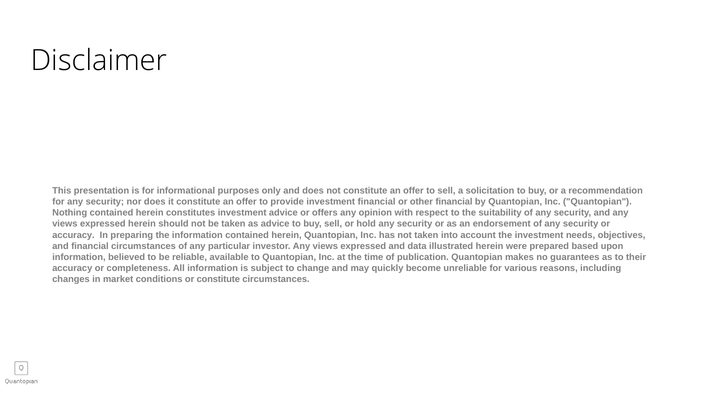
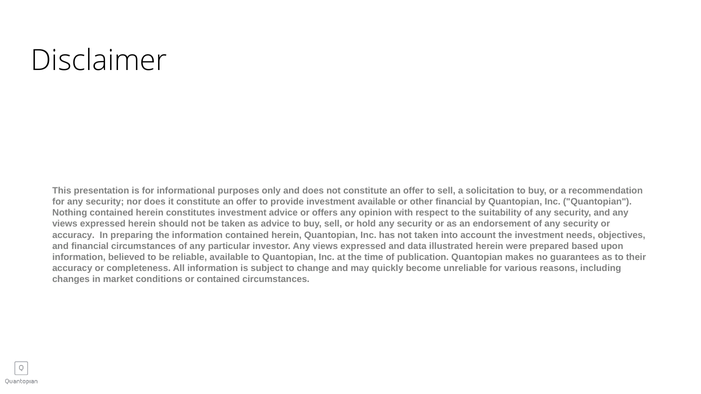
investment financial: financial -> available (377, 202)
or constitute: constitute -> contained (218, 280)
